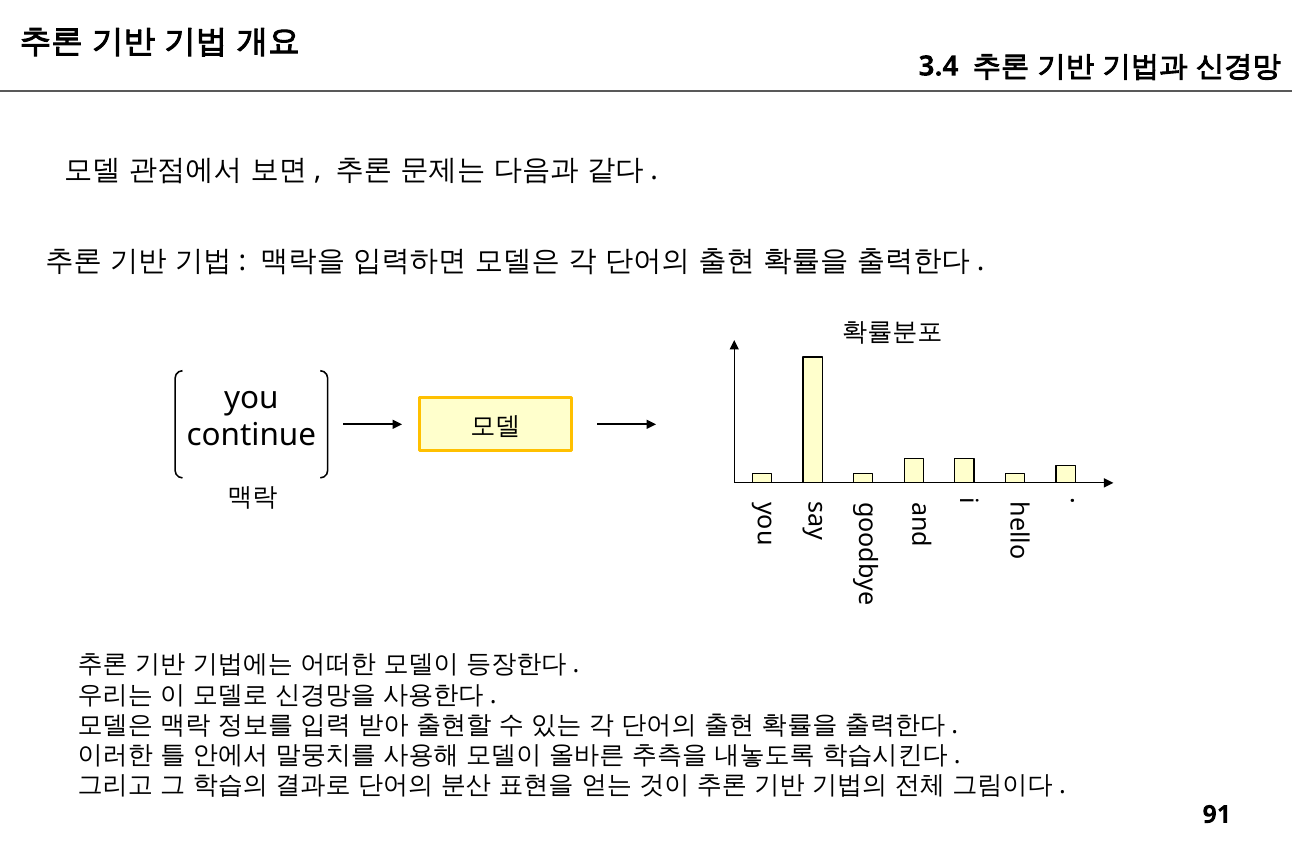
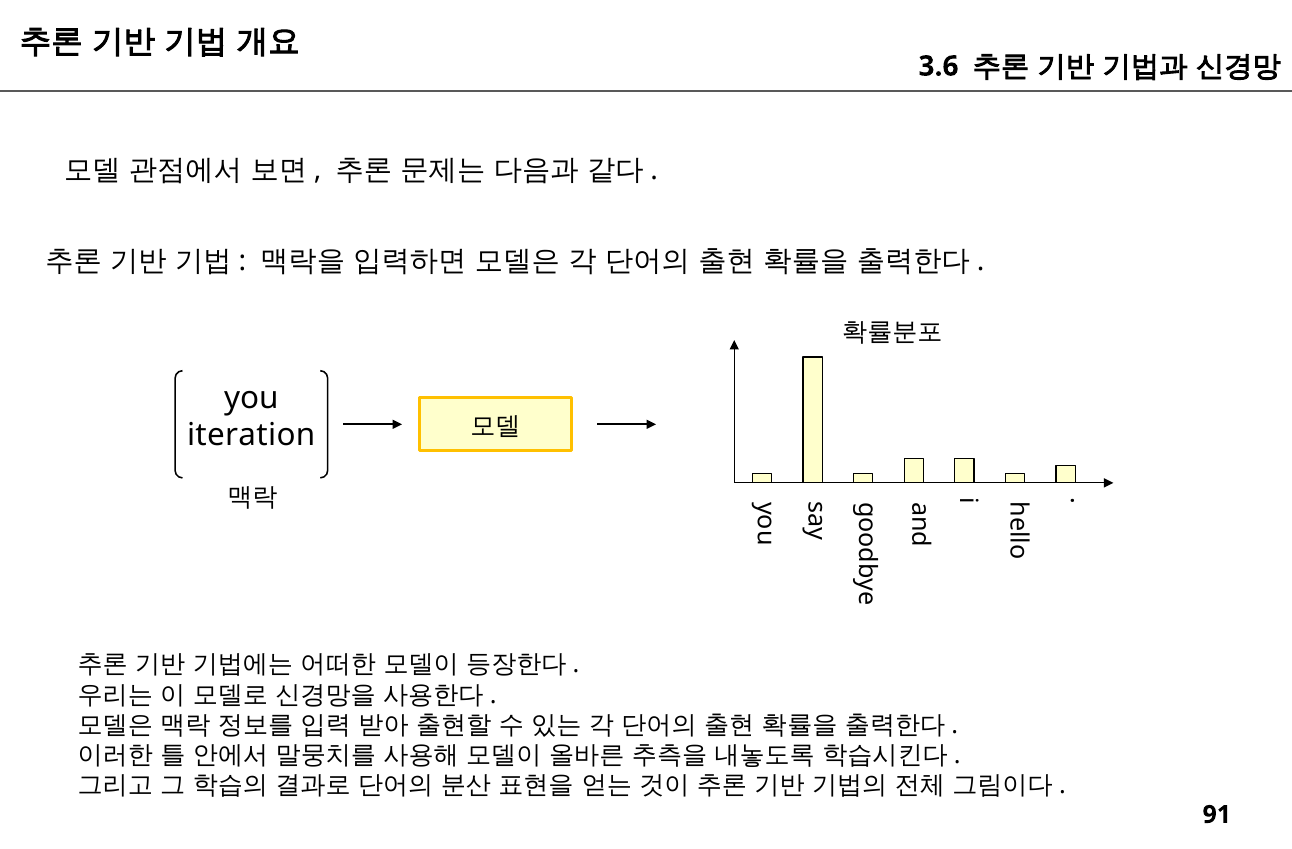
3.4: 3.4 -> 3.6 (939, 66)
continue: continue -> iteration (251, 435)
